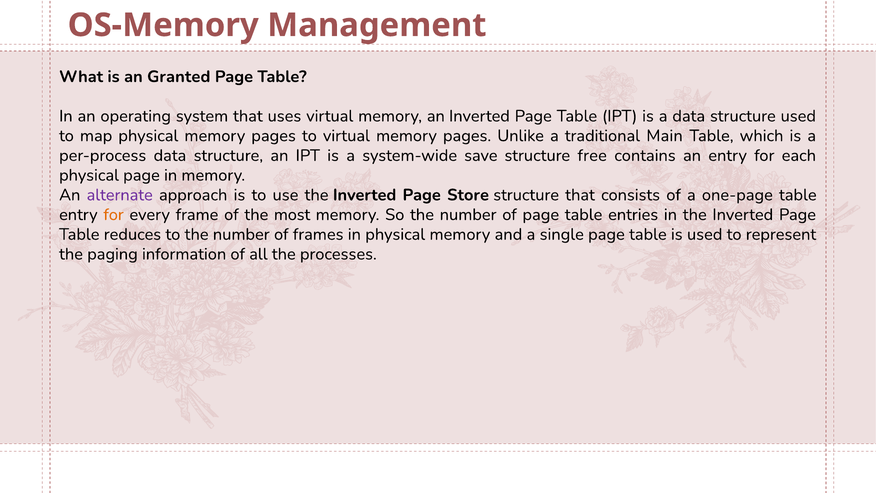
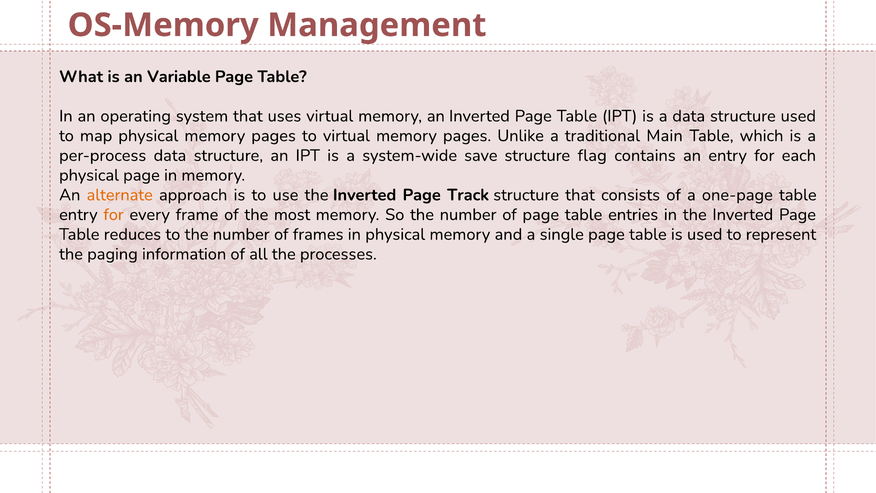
Granted: Granted -> Variable (179, 77)
free: free -> flag (592, 155)
alternate colour: purple -> orange (120, 195)
Store: Store -> Track (468, 195)
